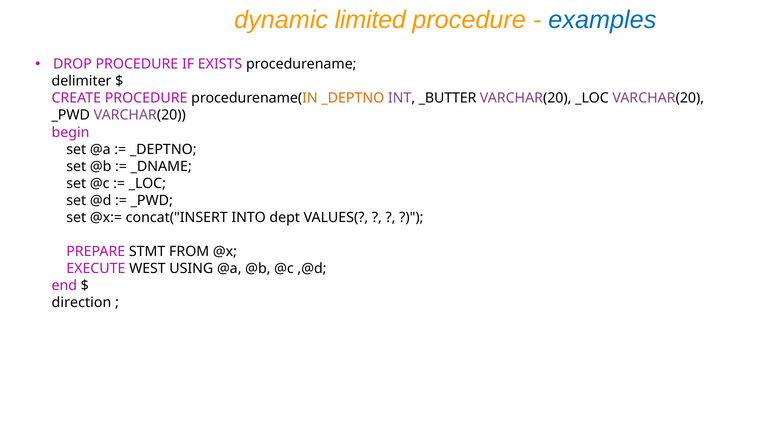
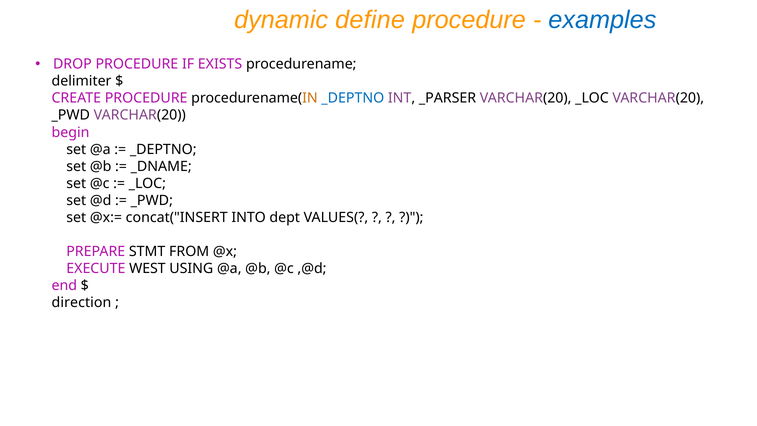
limited: limited -> define (370, 20)
_DEPTNO colour: orange -> blue (353, 98)
_BUTTER: _BUTTER -> _PARSER (448, 98)
